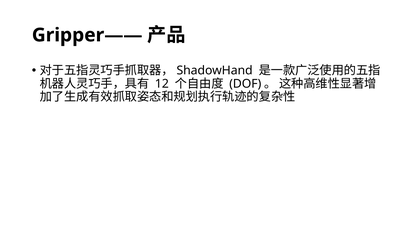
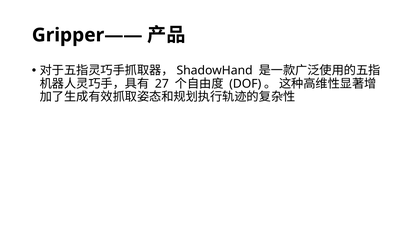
12: 12 -> 27 (162, 84)
